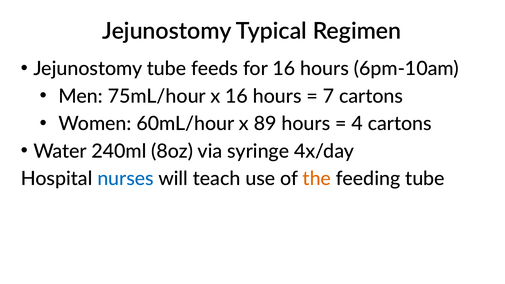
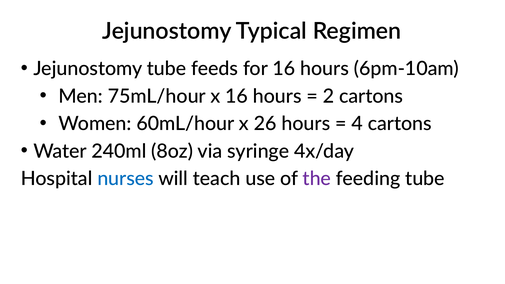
7: 7 -> 2 (329, 96)
89: 89 -> 26 (265, 124)
the colour: orange -> purple (317, 179)
